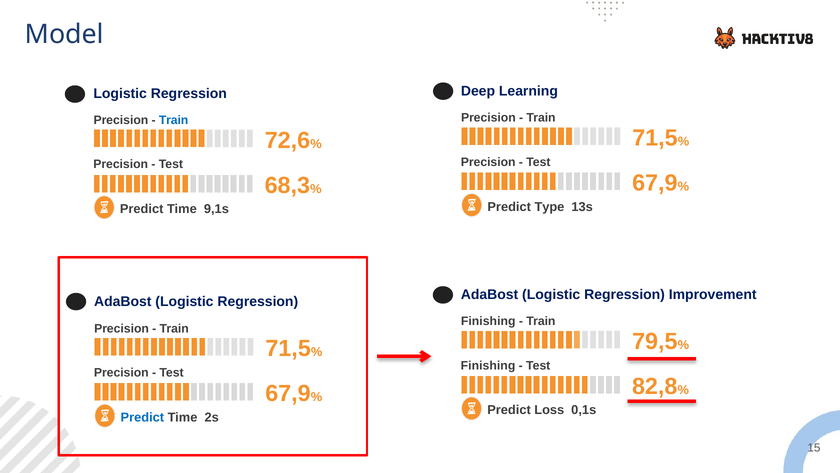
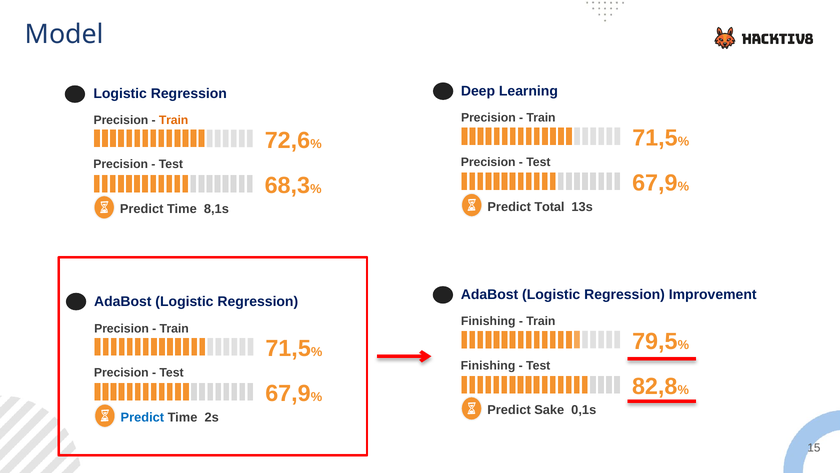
Train colour: blue -> orange (174, 120)
Type: Type -> Total (549, 207)
9,1s: 9,1s -> 8,1s (216, 209)
Loss: Loss -> Sake (549, 410)
